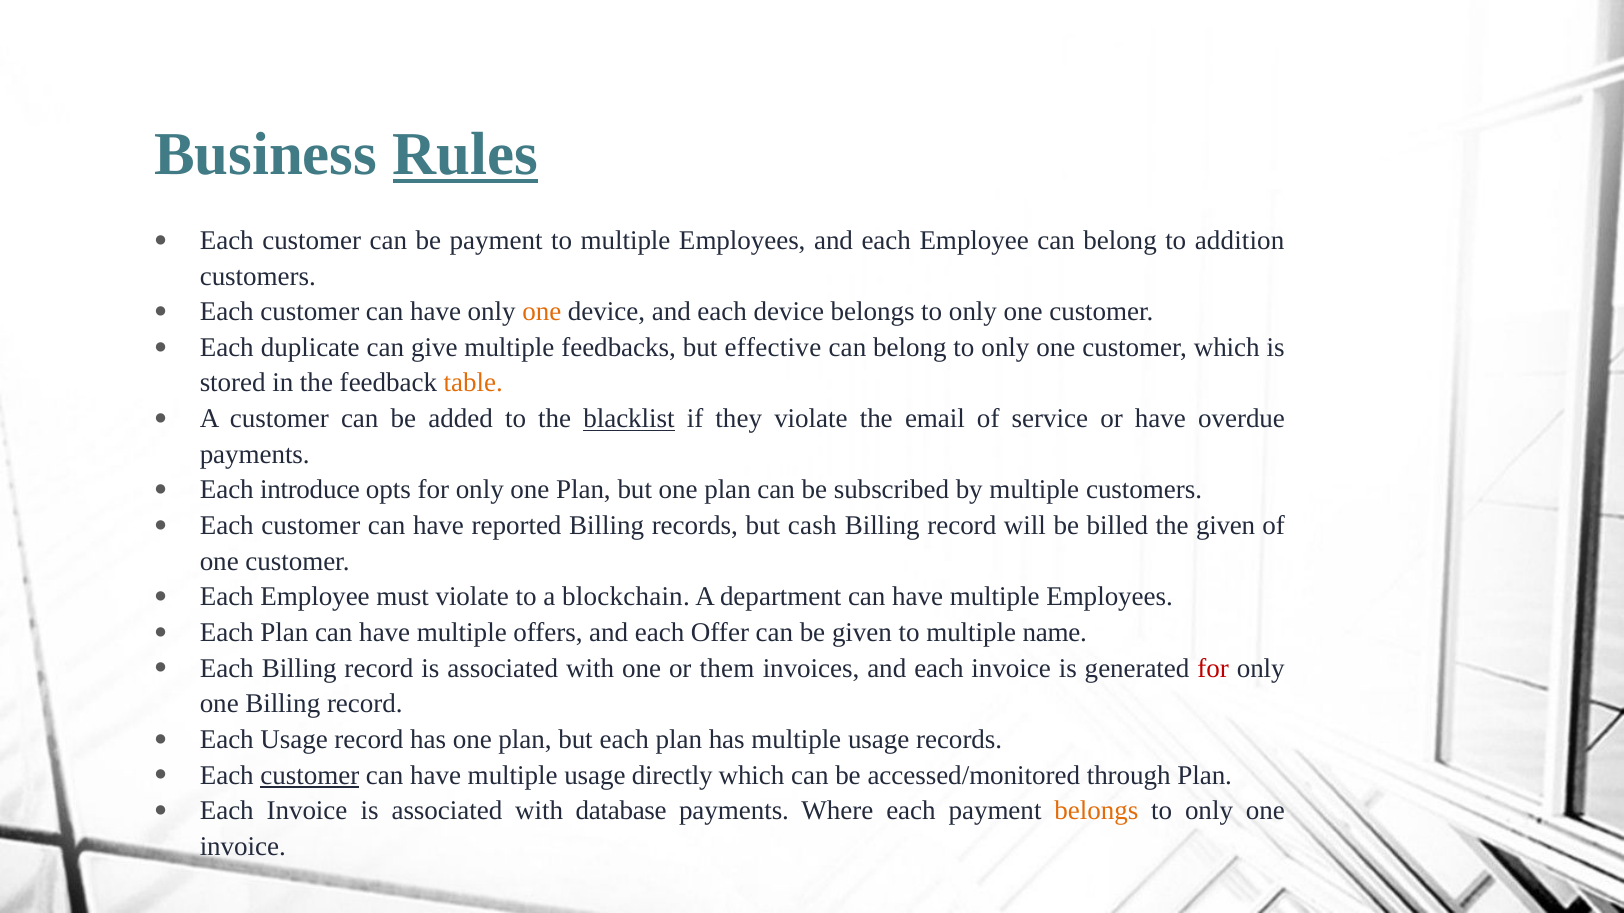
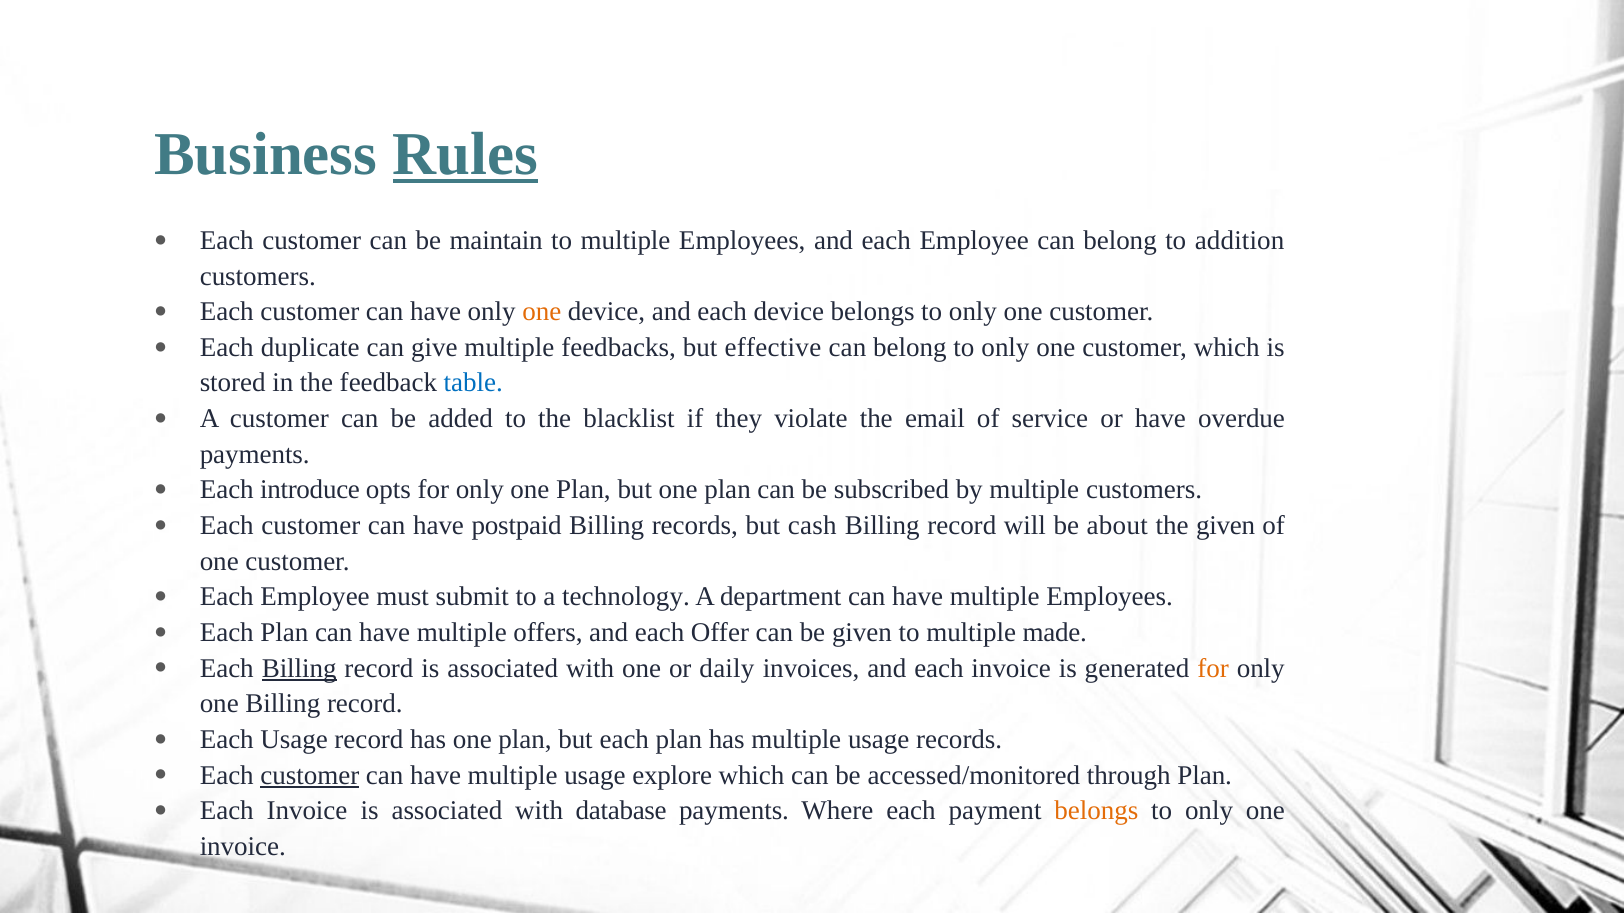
be payment: payment -> maintain (496, 241)
table colour: orange -> blue (473, 383)
blacklist underline: present -> none (629, 419)
reported: reported -> postpaid (517, 526)
billed: billed -> about (1117, 526)
must violate: violate -> submit (472, 597)
blockchain: blockchain -> technology (626, 597)
name: name -> made (1055, 633)
Billing underline: none -> present (299, 669)
them: them -> daily (727, 669)
for colour: red -> orange (1213, 669)
directly: directly -> explore (672, 776)
